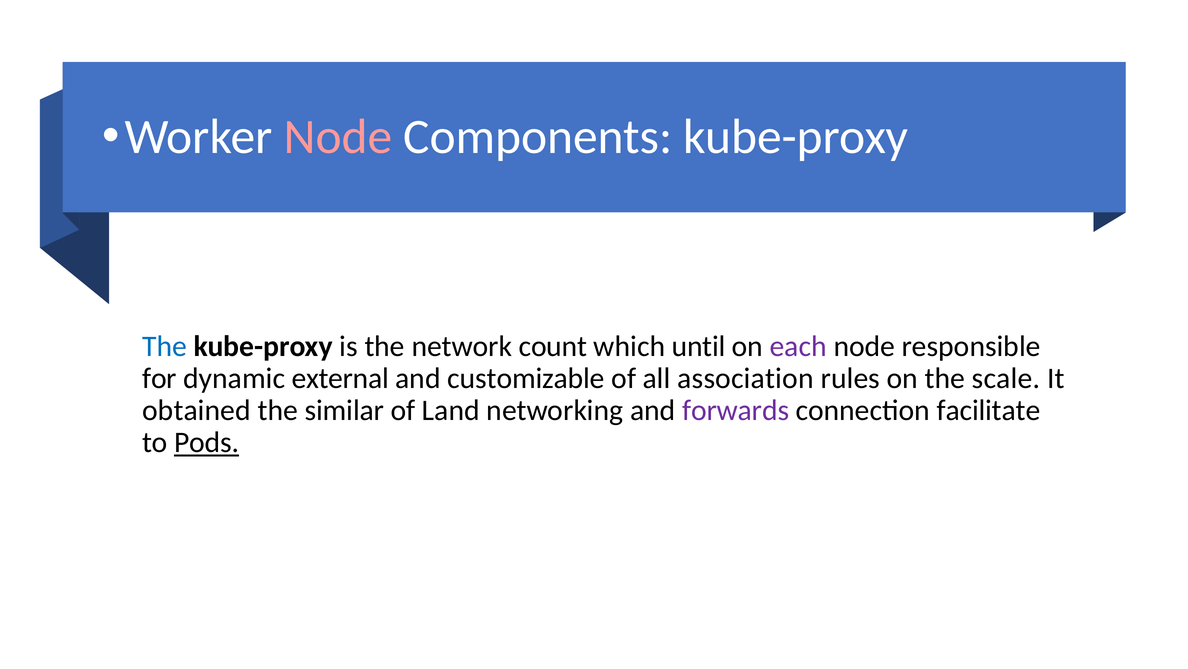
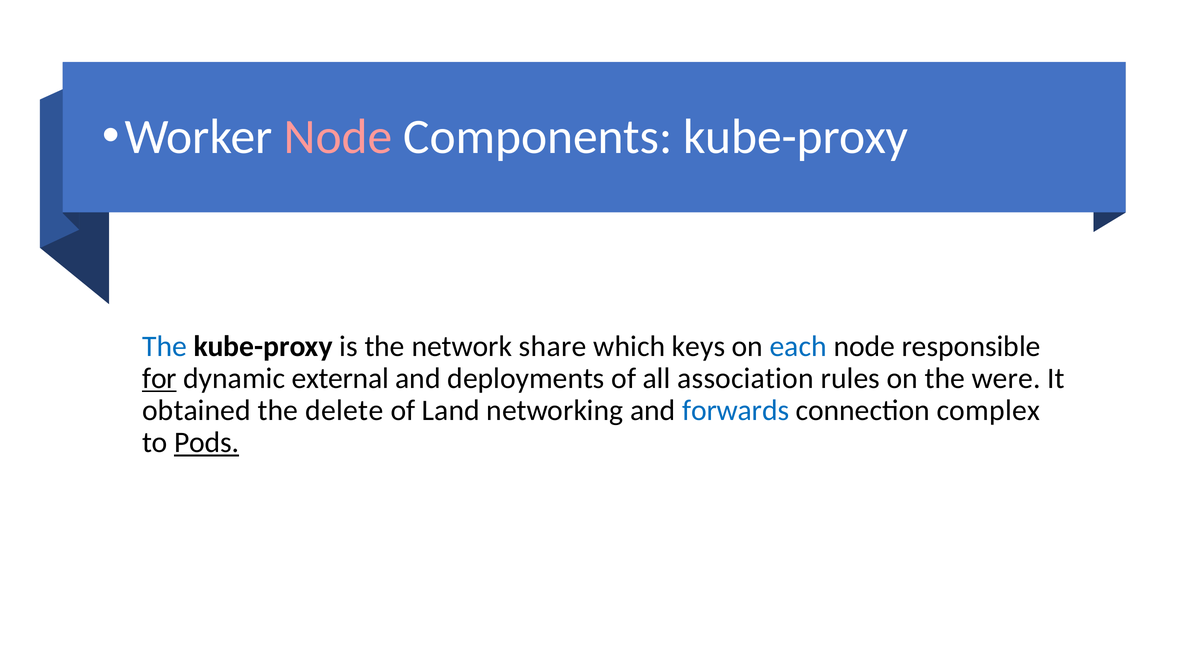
count: count -> share (553, 346)
until: until -> keys (699, 346)
each colour: purple -> blue (798, 346)
for underline: none -> present (159, 378)
customizable: customizable -> deployments (526, 378)
scale: scale -> were (1006, 378)
similar: similar -> delete (344, 410)
forwards colour: purple -> blue (736, 410)
facilitate: facilitate -> complex (988, 410)
